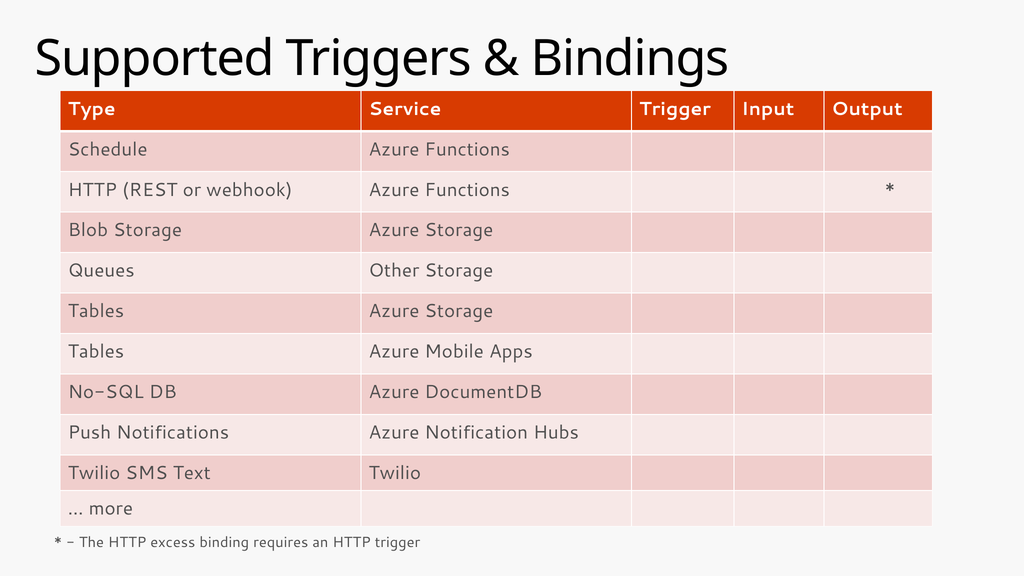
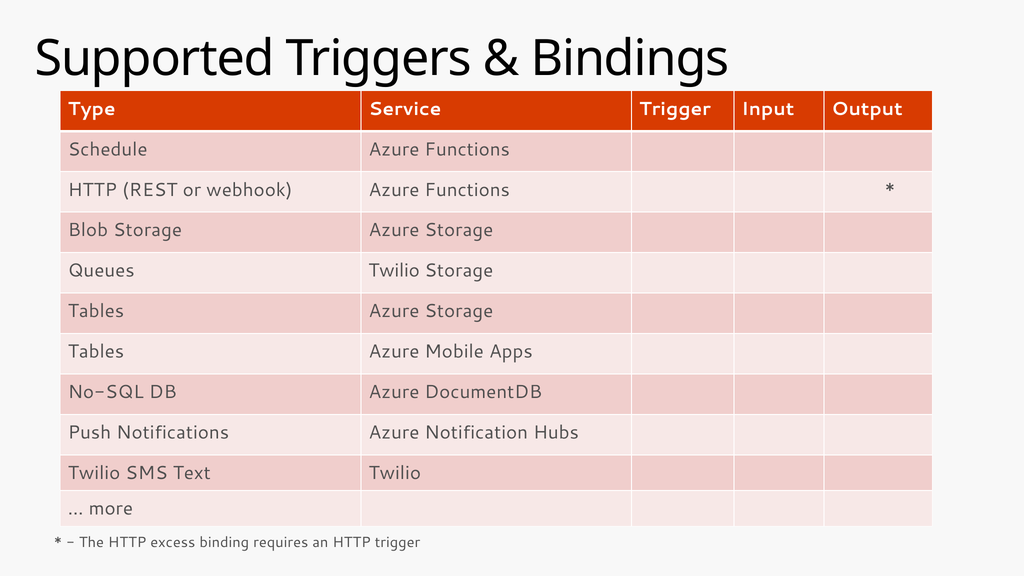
Queues Other: Other -> Twilio (394, 271)
